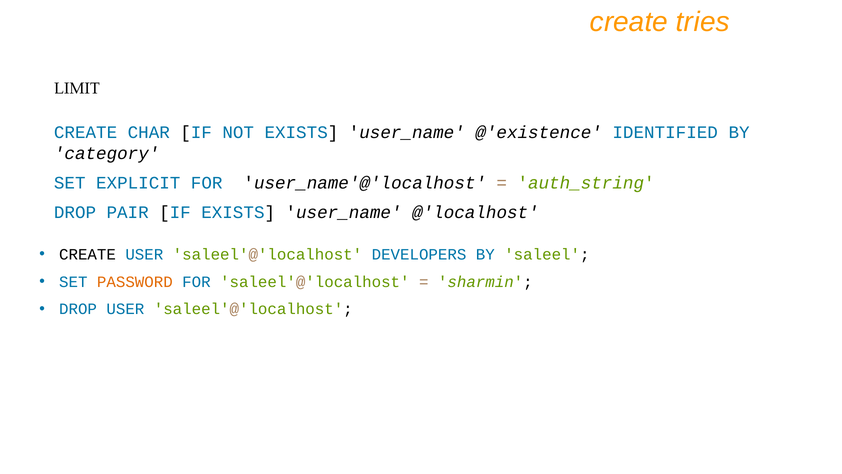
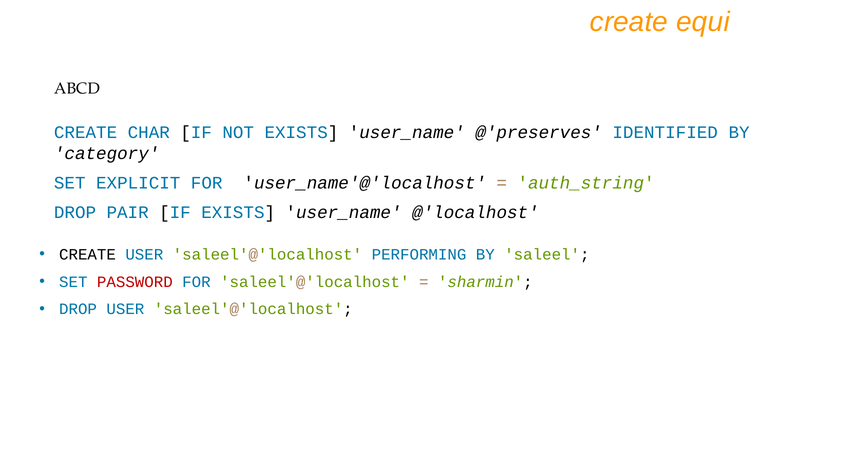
tries: tries -> equi (703, 22)
LIMIT: LIMIT -> ABCD (77, 88)
@'existence: @'existence -> @'preserves (539, 132)
DEVELOPERS: DEVELOPERS -> PERFORMING (419, 254)
PASSWORD colour: orange -> red (135, 282)
